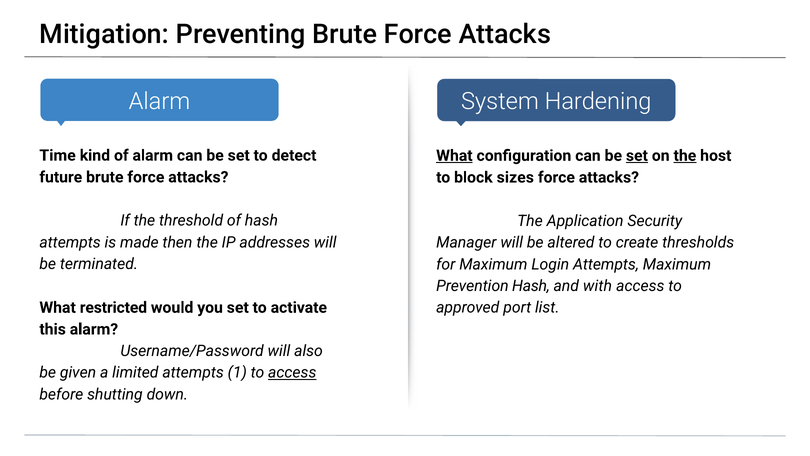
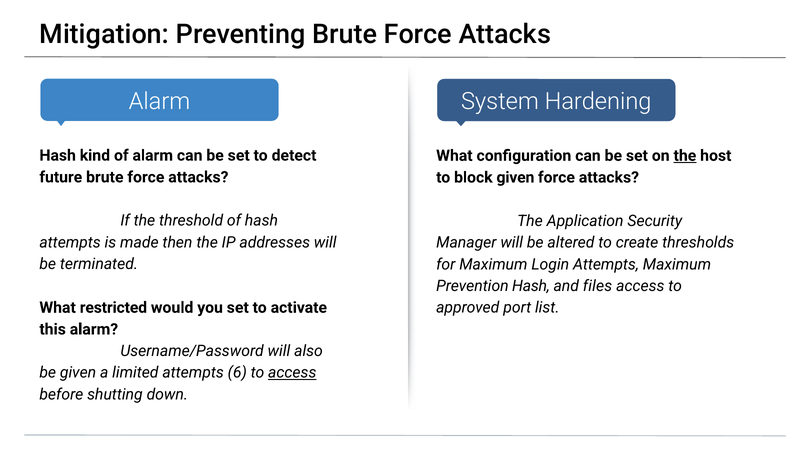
Time: Time -> Hash (58, 155)
What underline: present -> none (454, 156)
set underline: present -> none (637, 156)
block sizes: sizes -> given (515, 177)
with: with -> files (598, 286)
1: 1 -> 6 (237, 372)
